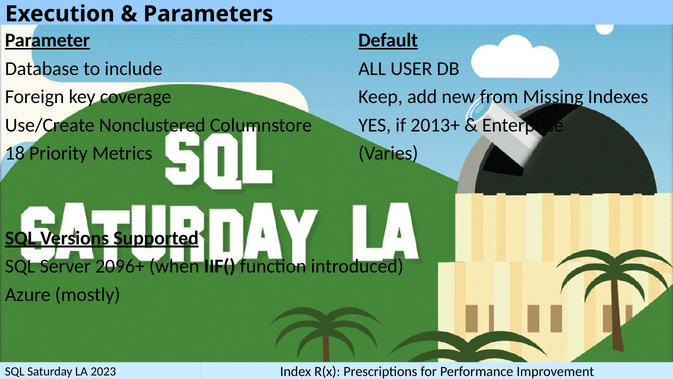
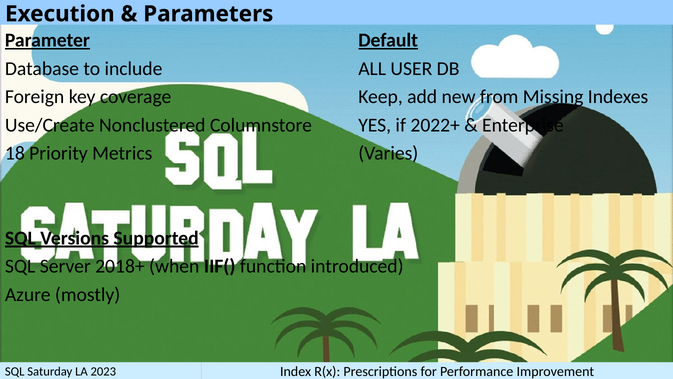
2013+: 2013+ -> 2022+ (435, 125)
2096+: 2096+ -> 2018+ (120, 266)
